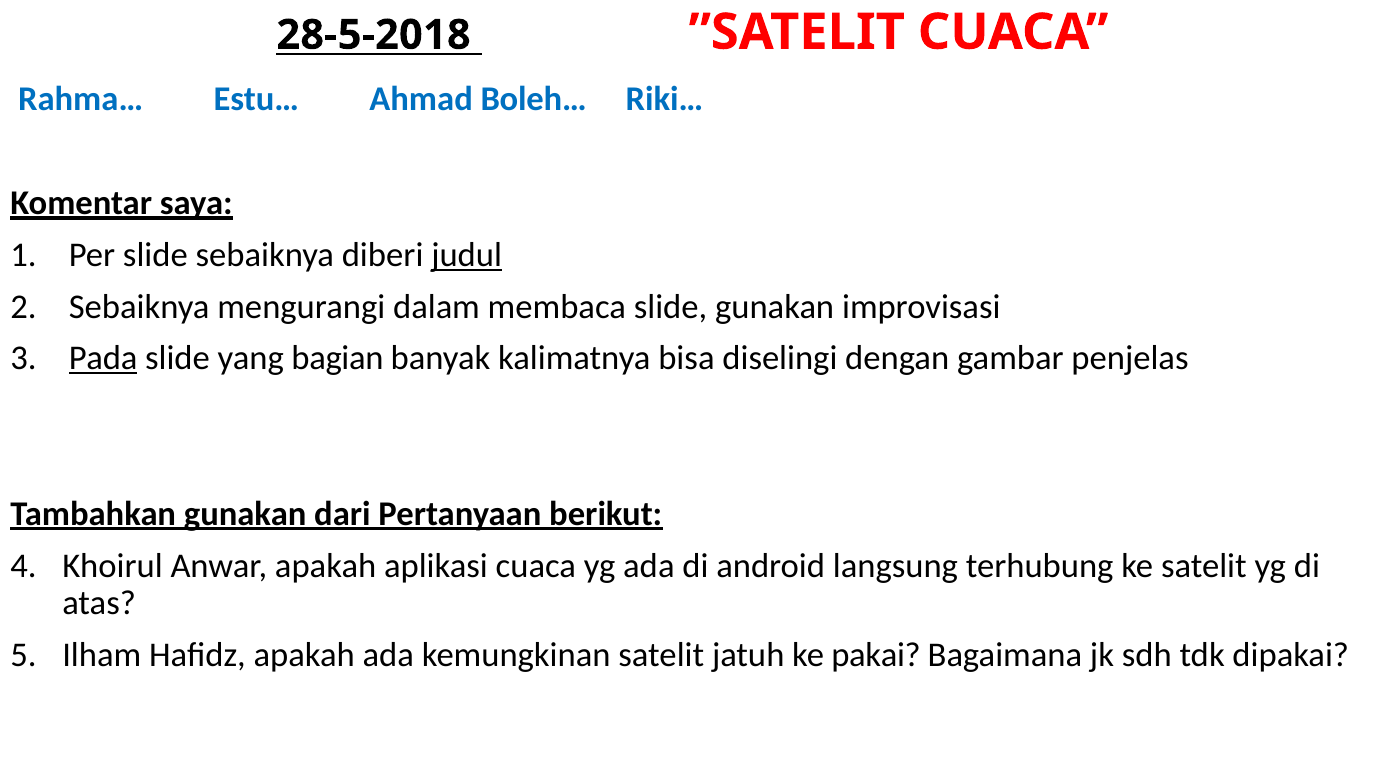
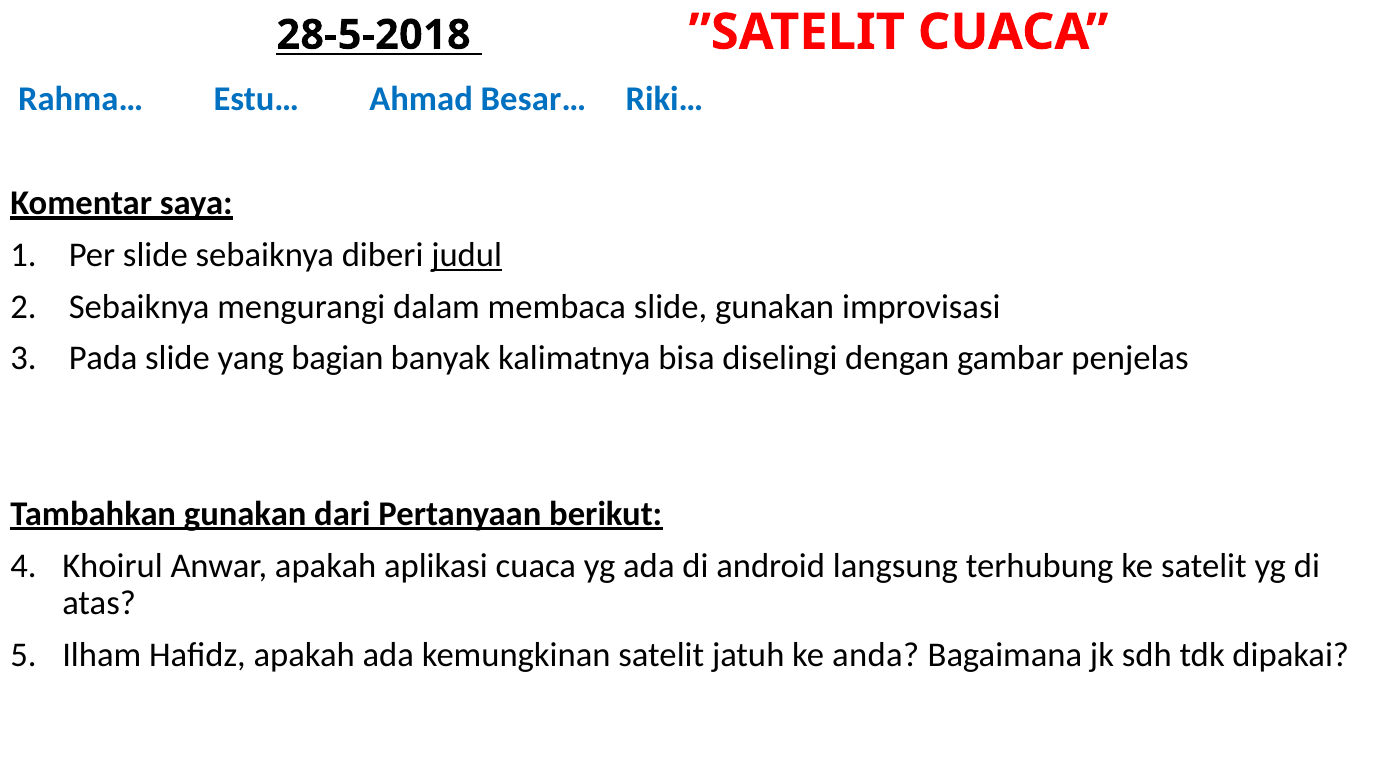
Boleh…: Boleh… -> Besar… (533, 99)
Pada underline: present -> none (103, 358)
pakai: pakai -> anda (876, 655)
